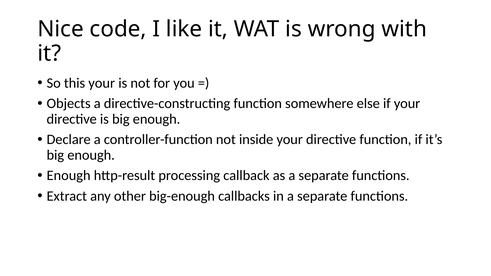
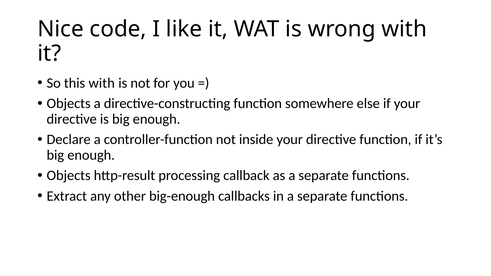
this your: your -> with (102, 83)
Enough: Enough -> Objects (69, 176)
